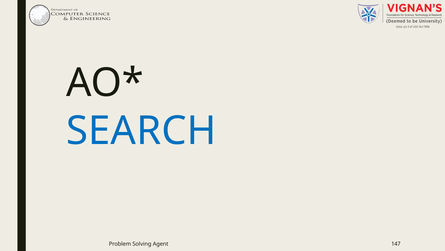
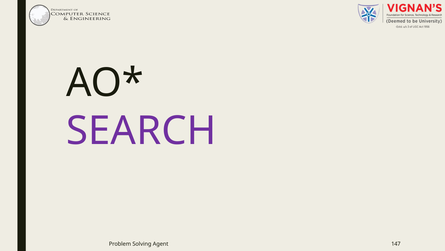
SEARCH colour: blue -> purple (141, 131)
